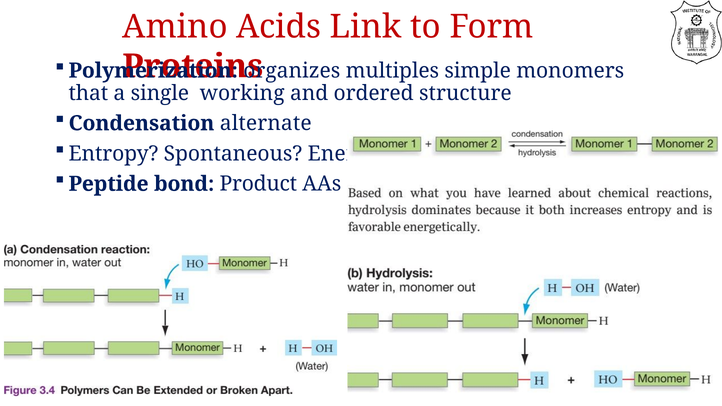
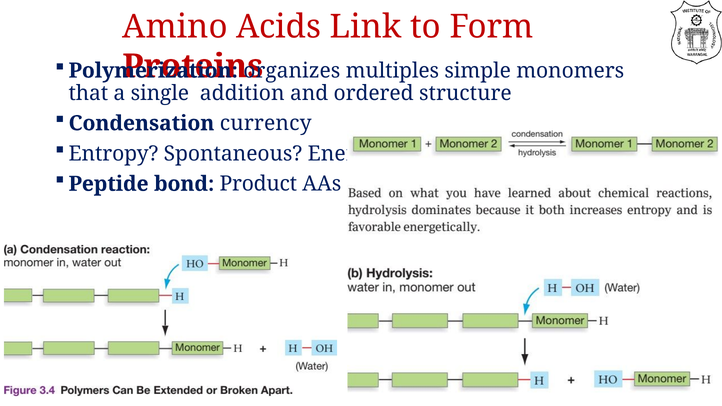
working: working -> addition (242, 93)
alternate: alternate -> currency (266, 123)
